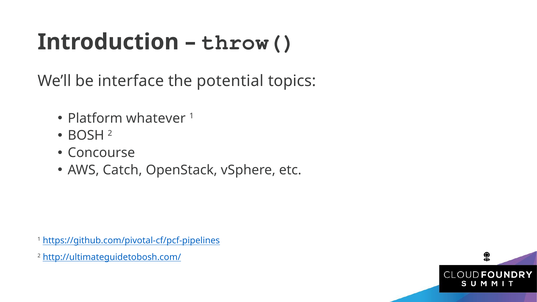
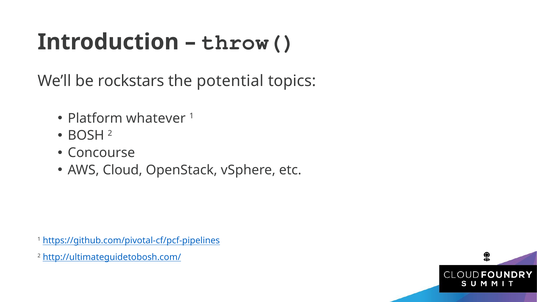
interface: interface -> rockstars (131, 81)
Catch: Catch -> Cloud (123, 170)
